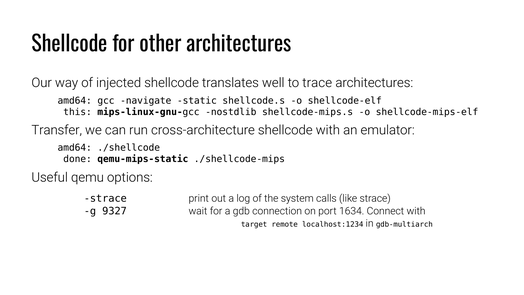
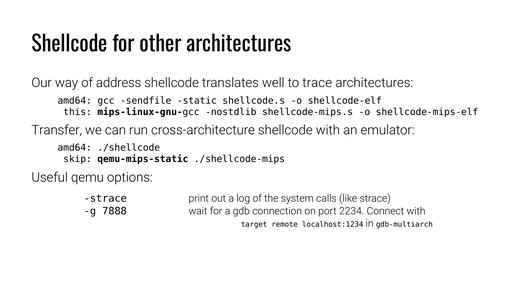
injected: injected -> address (119, 83)
navigate: navigate -> sendfile (146, 100)
done: done -> skip (78, 159)
9327: 9327 -> 7888 (115, 211)
1634: 1634 -> 2234 (352, 211)
